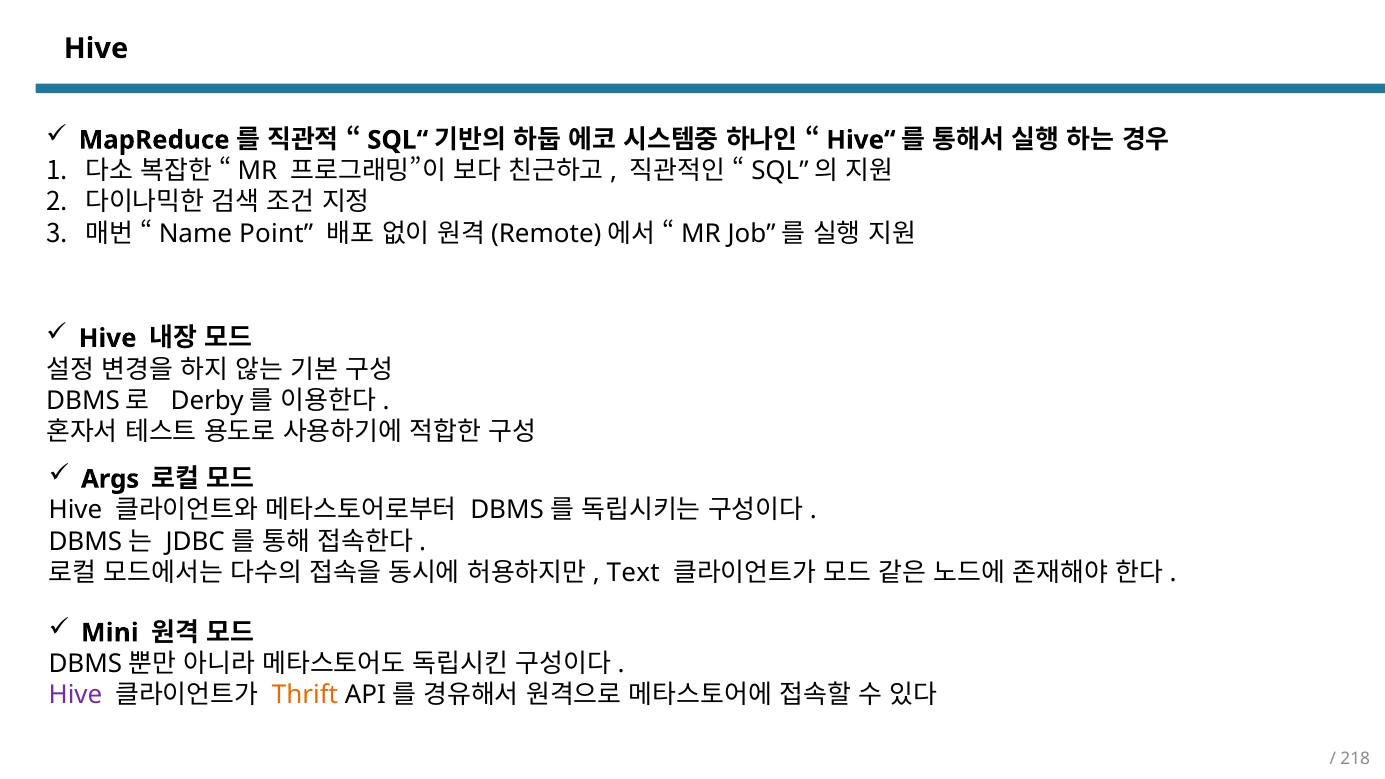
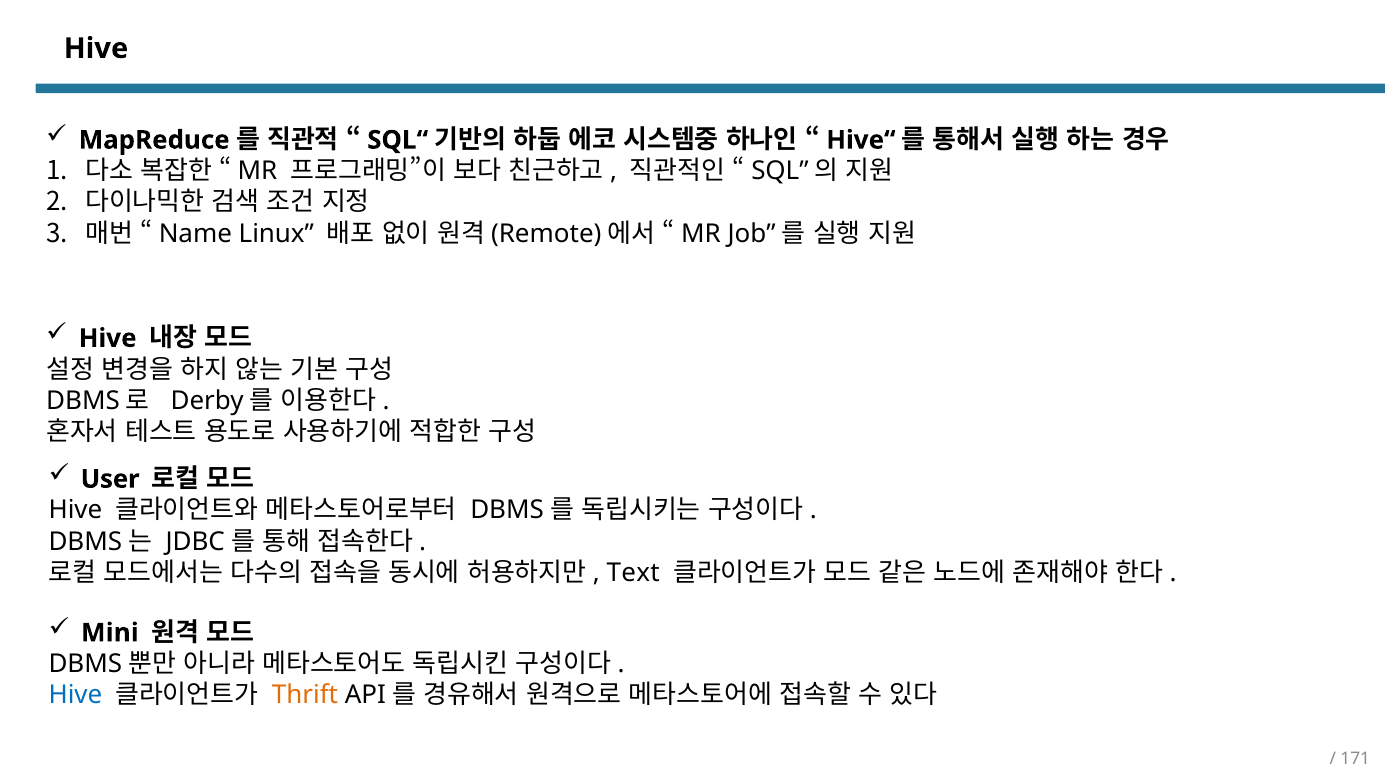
Point: Point -> Linux (276, 234)
Args: Args -> User (110, 479)
Hive colour: purple -> blue (75, 695)
218: 218 -> 171 (1355, 759)
